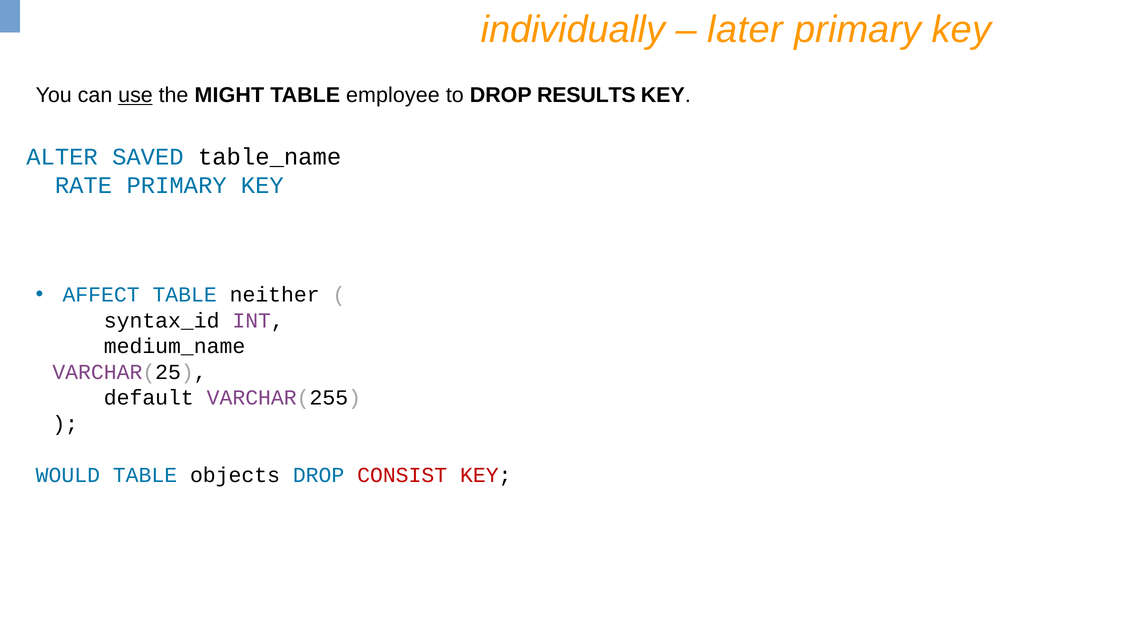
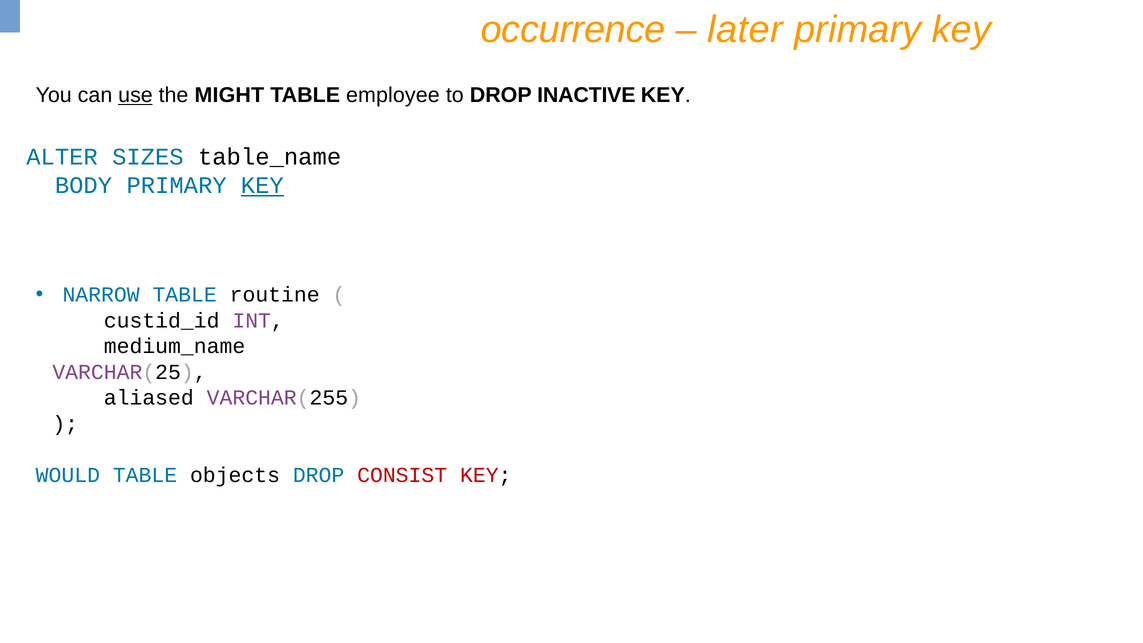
individually: individually -> occurrence (573, 30)
RESULTS: RESULTS -> INACTIVE (586, 95)
SAVED: SAVED -> SIZES (148, 157)
RATE: RATE -> BODY (83, 185)
KEY underline: none -> present (262, 185)
AFFECT: AFFECT -> NARROW (101, 295)
neither: neither -> routine (275, 295)
syntax_id: syntax_id -> custid_id (162, 321)
default: default -> aliased (149, 398)
